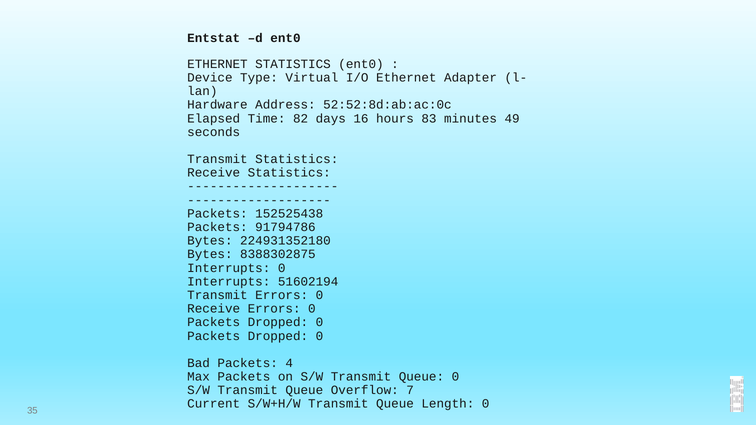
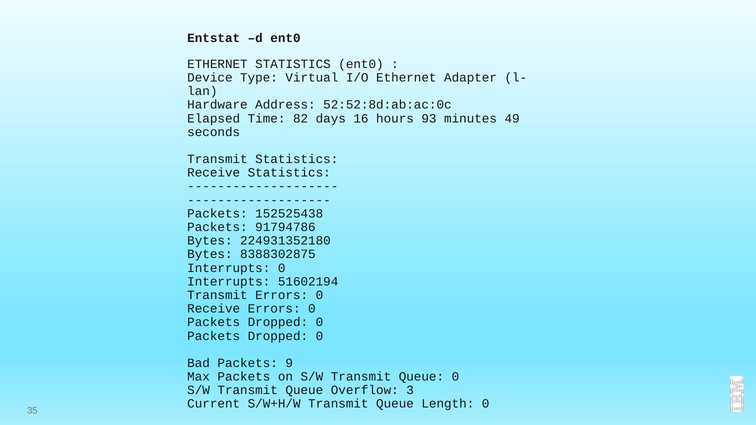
83: 83 -> 93 (429, 118)
4: 4 -> 9 (289, 363)
7: 7 -> 3 (410, 390)
